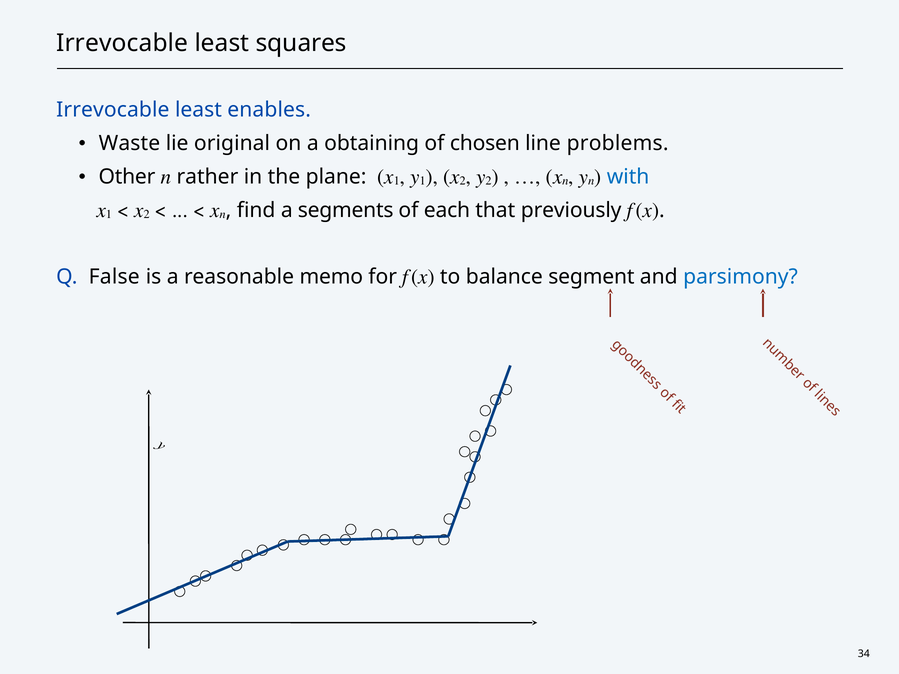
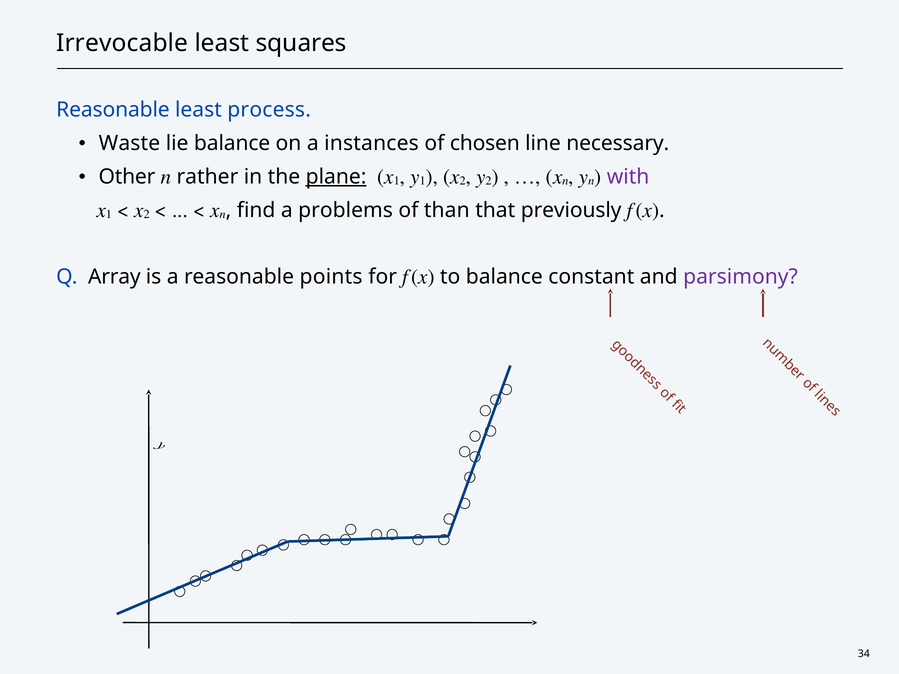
Irrevocable: Irrevocable -> Reasonable (113, 110)
enables: enables -> process (269, 110)
lie original: original -> balance (232, 143)
obtaining: obtaining -> instances (372, 143)
problems: problems -> necessary (618, 143)
plane underline: none -> present (336, 177)
with colour: blue -> purple (628, 177)
segments: segments -> problems (346, 210)
each: each -> than (447, 210)
False: False -> Array (114, 277)
memo: memo -> points (331, 277)
segment: segment -> constant (591, 277)
parsimony colour: blue -> purple (740, 277)
